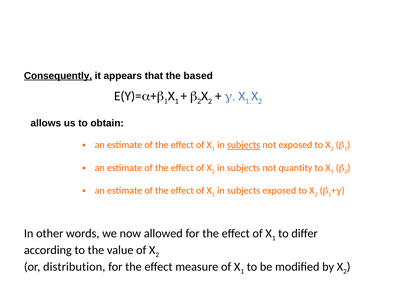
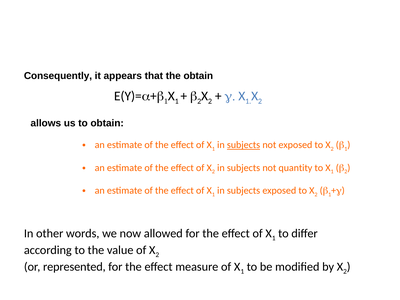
Consequently underline: present -> none (58, 76)
the based: based -> obtain (198, 76)
distribution: distribution -> represented (74, 267)
